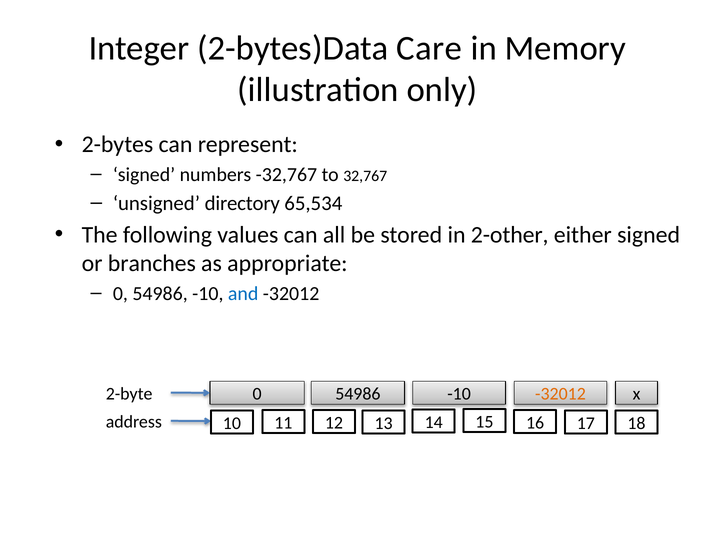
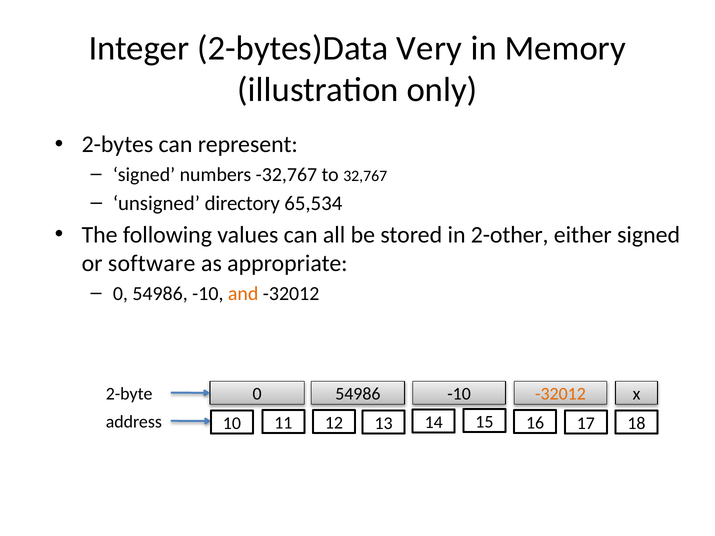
Care: Care -> Very (429, 48)
branches: branches -> software (152, 264)
and colour: blue -> orange (243, 294)
